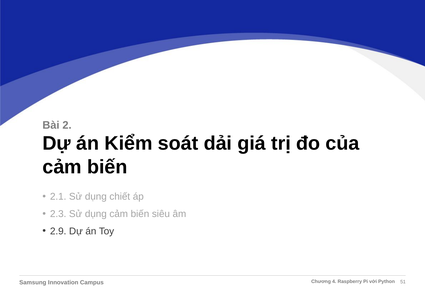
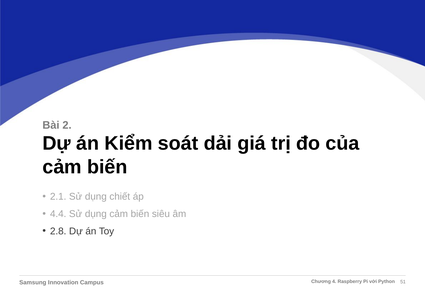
2.3: 2.3 -> 4.4 (58, 214)
2.9: 2.9 -> 2.8 (58, 231)
